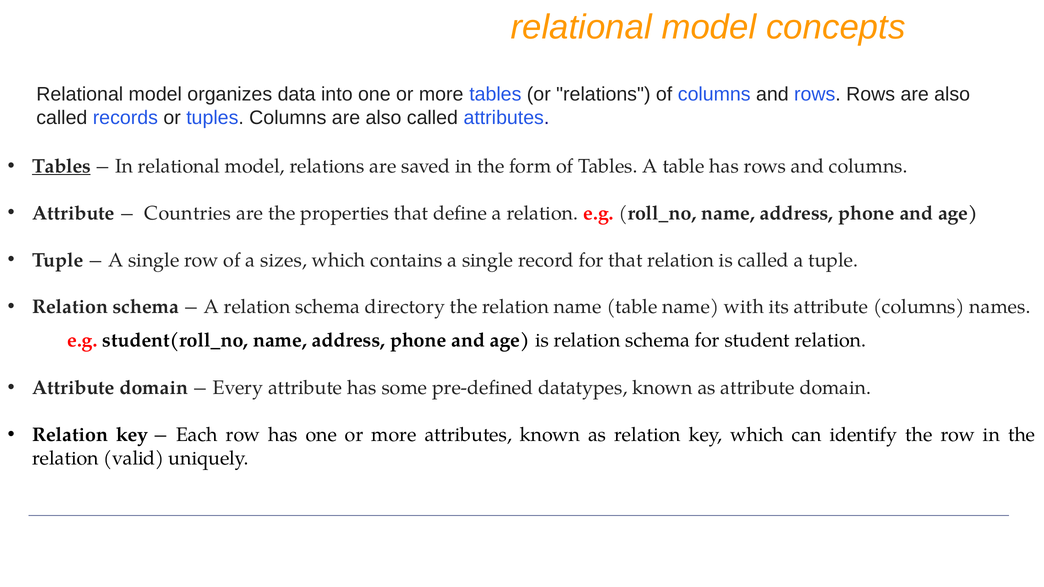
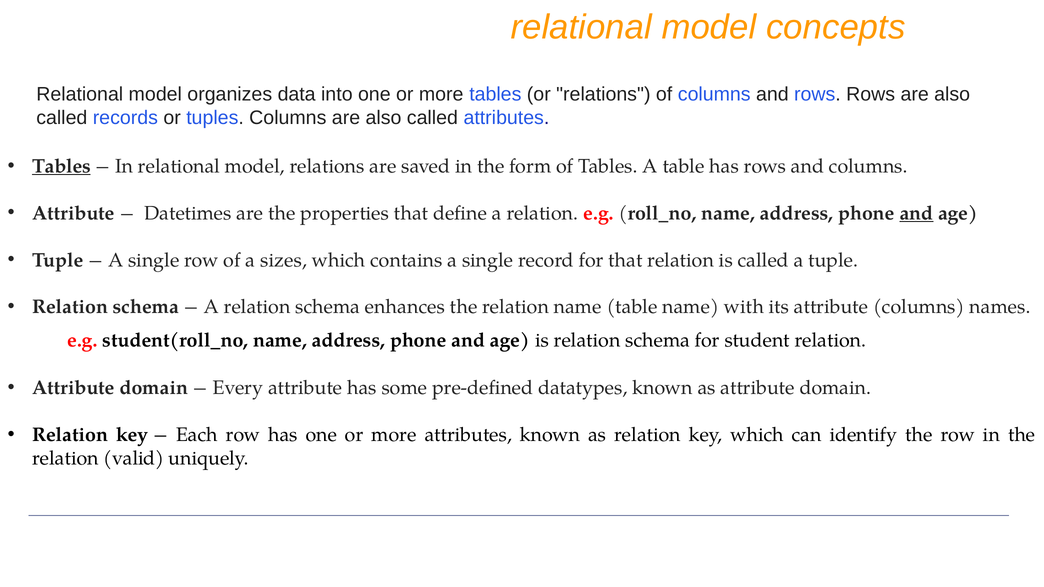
Countries: Countries -> Datetimes (188, 213)
and underline: none -> present (916, 213)
directory: directory -> enhances (405, 307)
